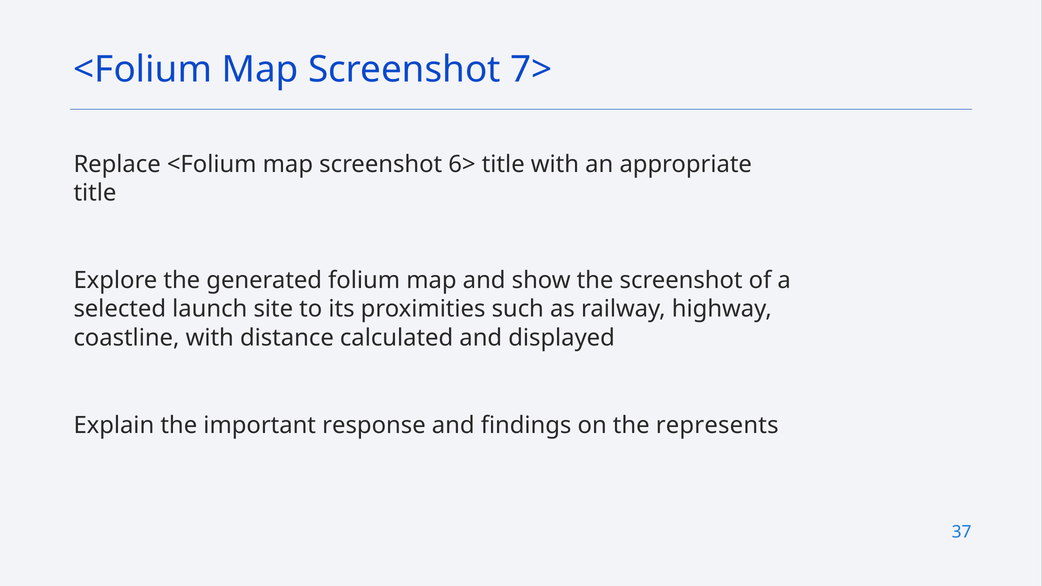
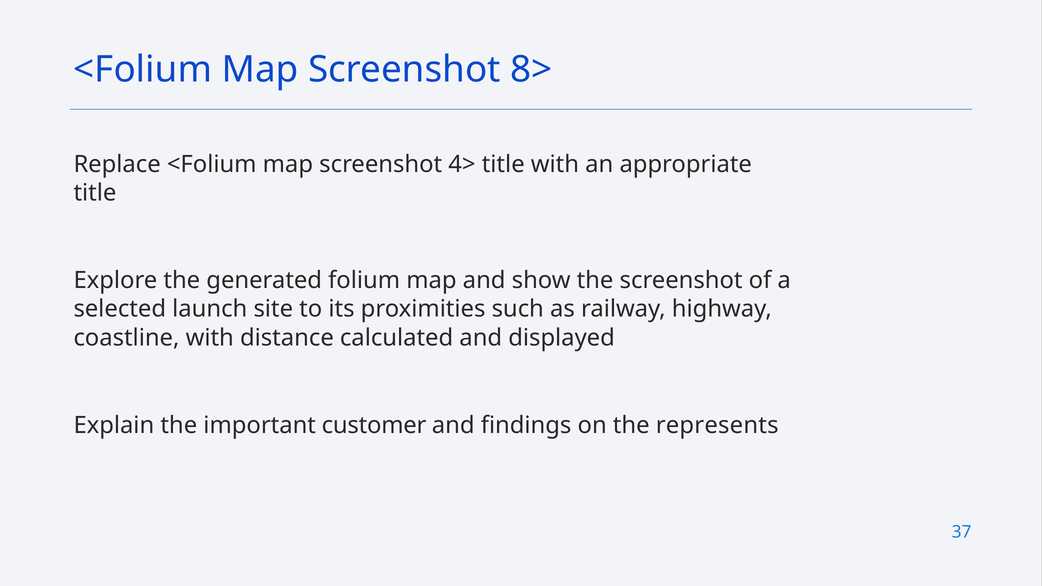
7>: 7> -> 8> (531, 70)
6>: 6> -> 4> (462, 164)
response: response -> customer (374, 425)
